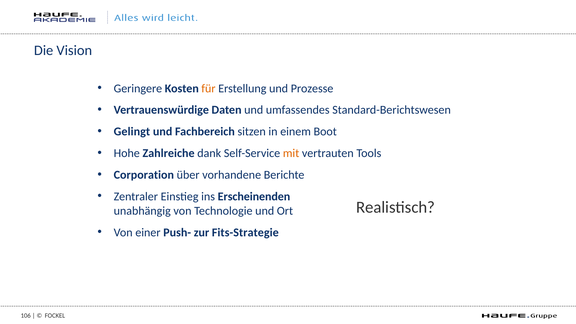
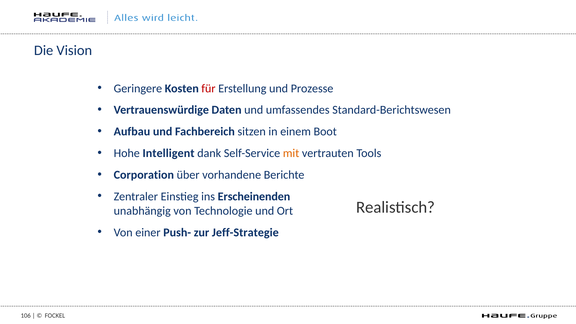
für colour: orange -> red (208, 88)
Gelingt: Gelingt -> Aufbau (132, 132)
Zahlreiche: Zahlreiche -> Intelligent (169, 153)
Fits-Strategie: Fits-Strategie -> Jeff-Strategie (245, 232)
